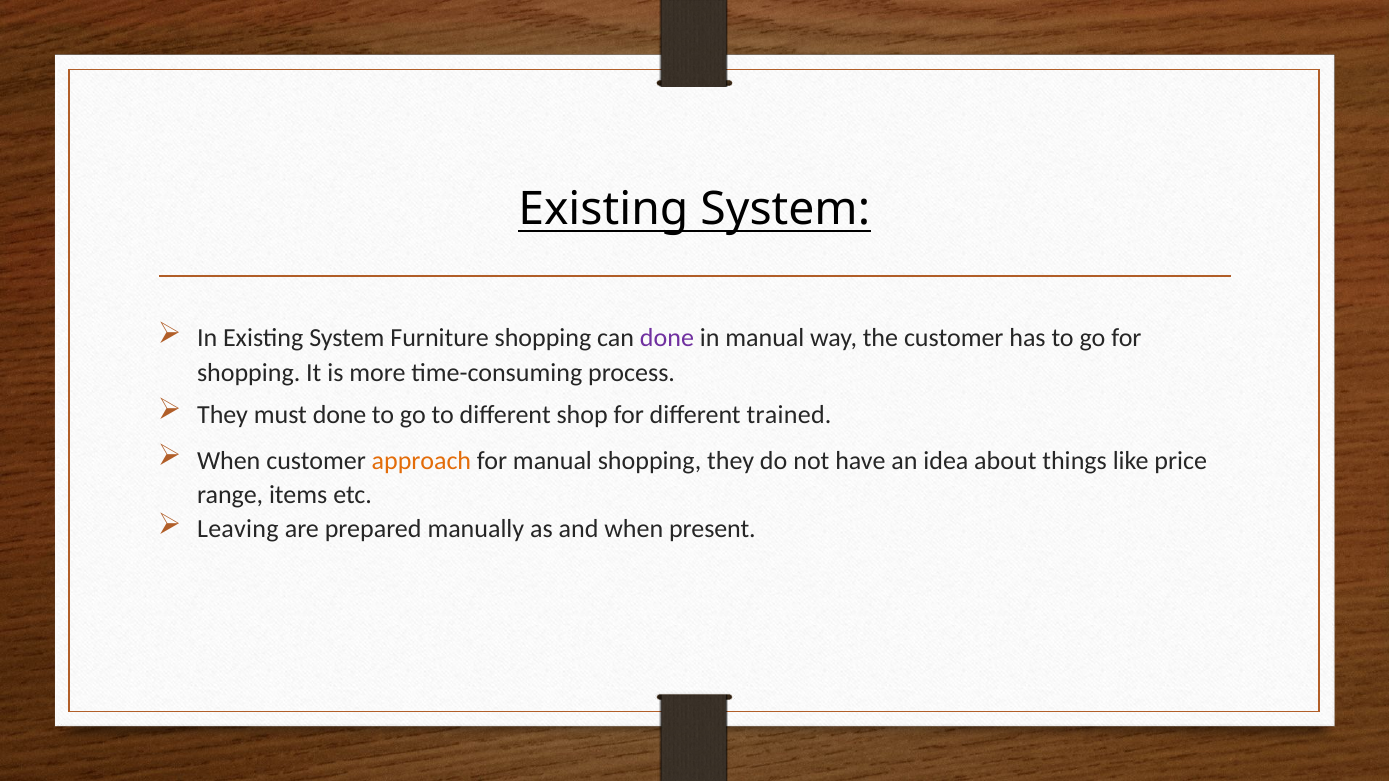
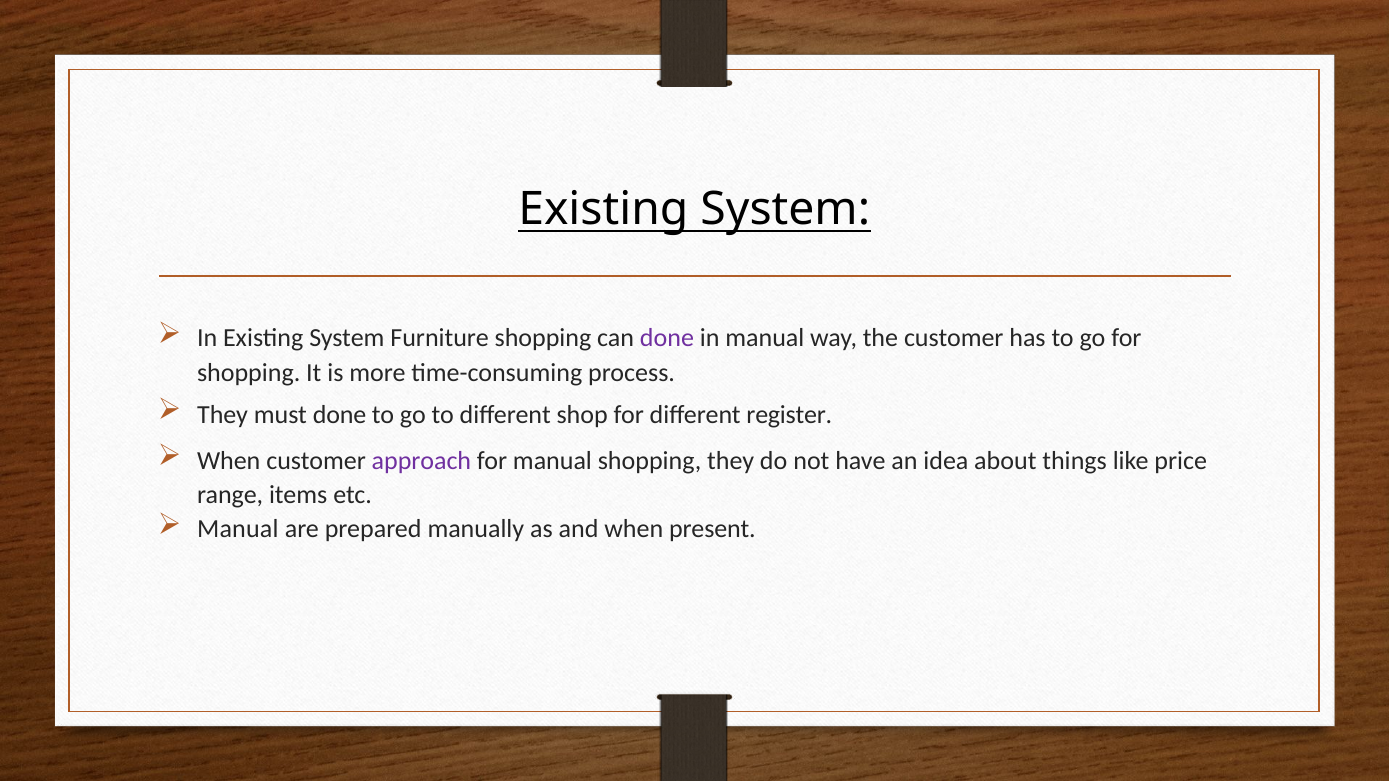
trained: trained -> register (789, 415)
approach colour: orange -> purple (421, 461)
Leaving: Leaving -> Manual (238, 529)
